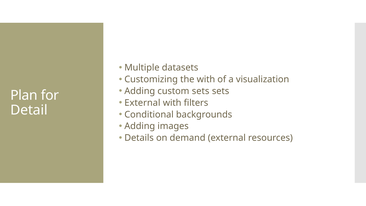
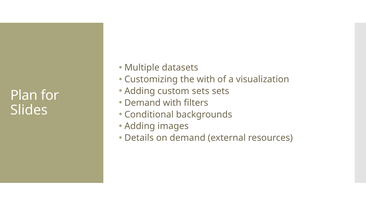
External: External -> Demand (142, 103)
Detail: Detail -> Slides (29, 110)
